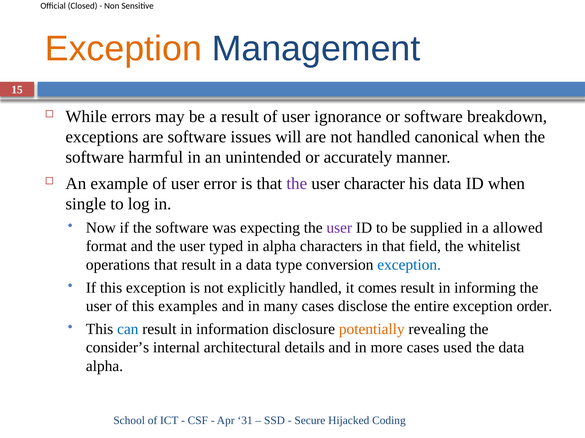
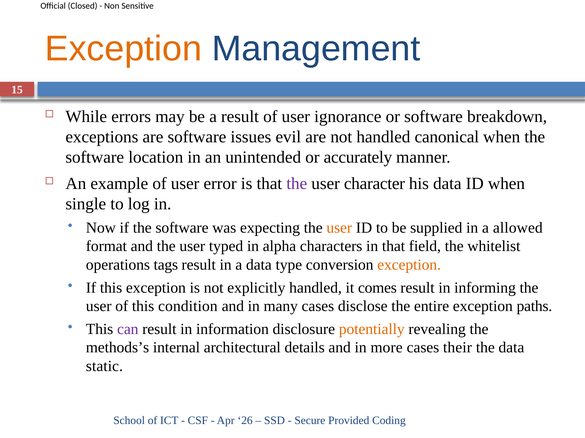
will: will -> evil (288, 137)
harmful: harmful -> location (156, 158)
user colour: purple -> orange (339, 228)
operations that: that -> tags (166, 265)
exception colour: blue -> orange (409, 265)
examples: examples -> condition (188, 307)
order: order -> paths (534, 307)
can colour: blue -> purple (128, 330)
consider’s: consider’s -> methods’s (118, 348)
used: used -> their (457, 348)
alpha: alpha -> static (104, 367)
31: 31 -> 26 (245, 421)
Hijacked: Hijacked -> Provided (349, 421)
